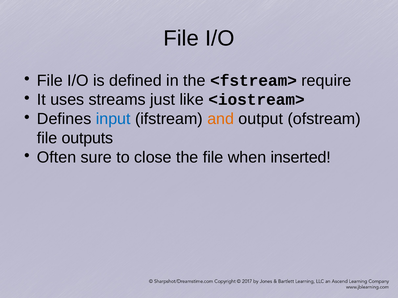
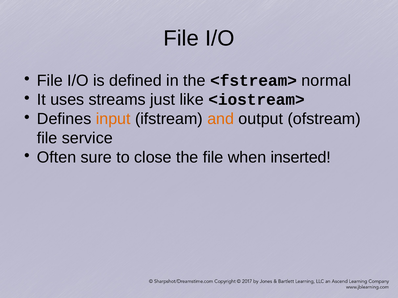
require: require -> normal (326, 81)
input colour: blue -> orange (113, 119)
outputs: outputs -> service (87, 138)
